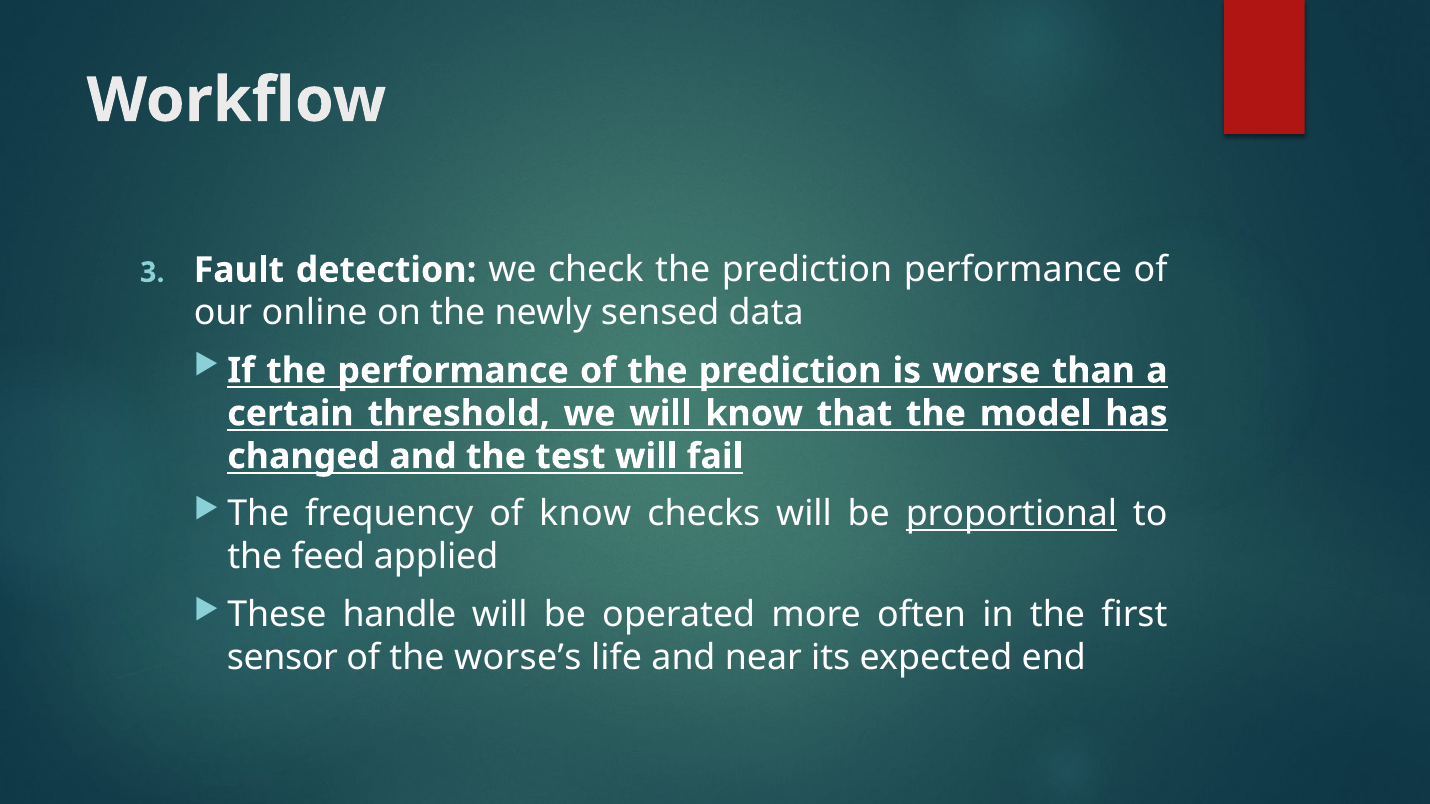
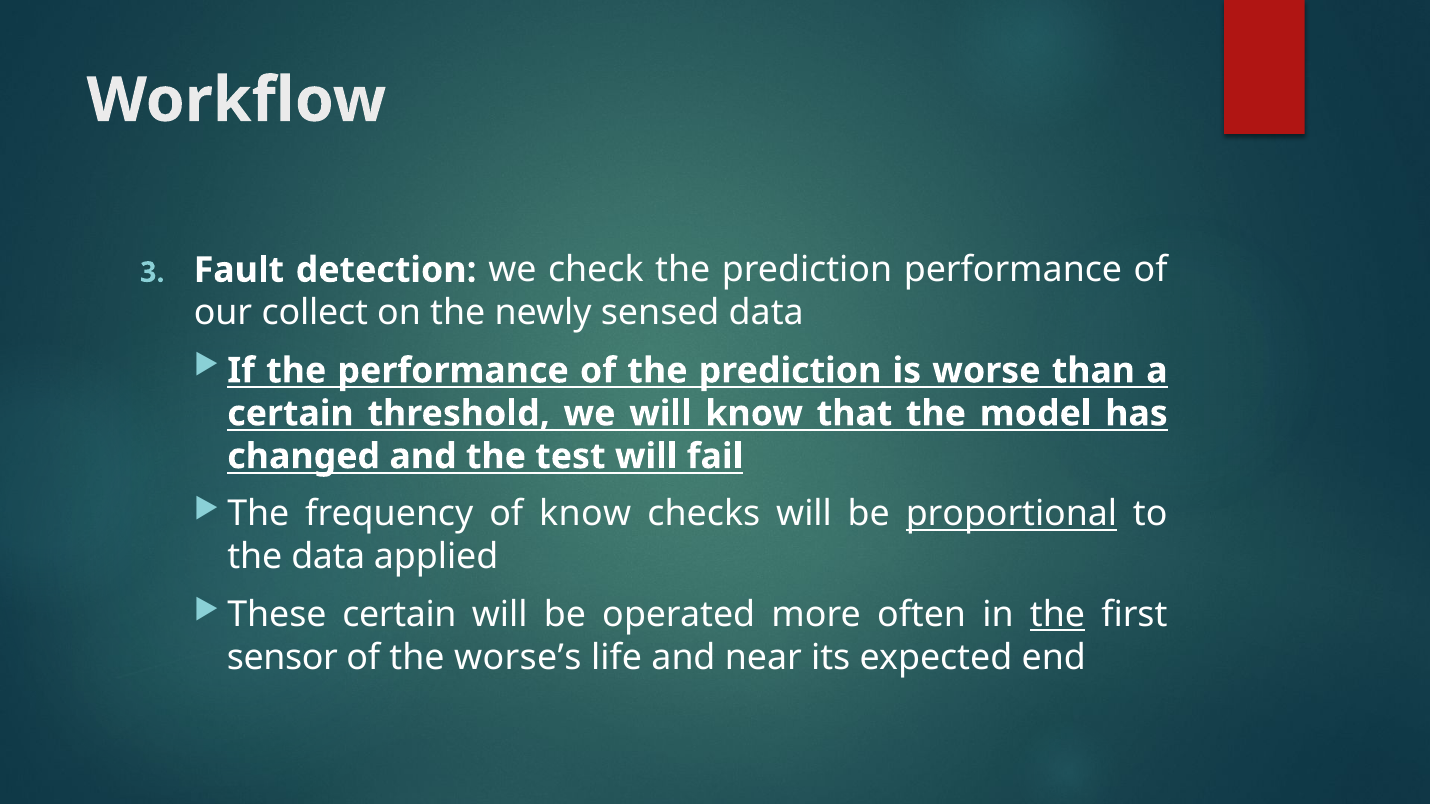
online: online -> collect (315, 313)
the feed: feed -> data (328, 557)
These handle: handle -> certain (399, 615)
the underline: none -> present (1058, 615)
